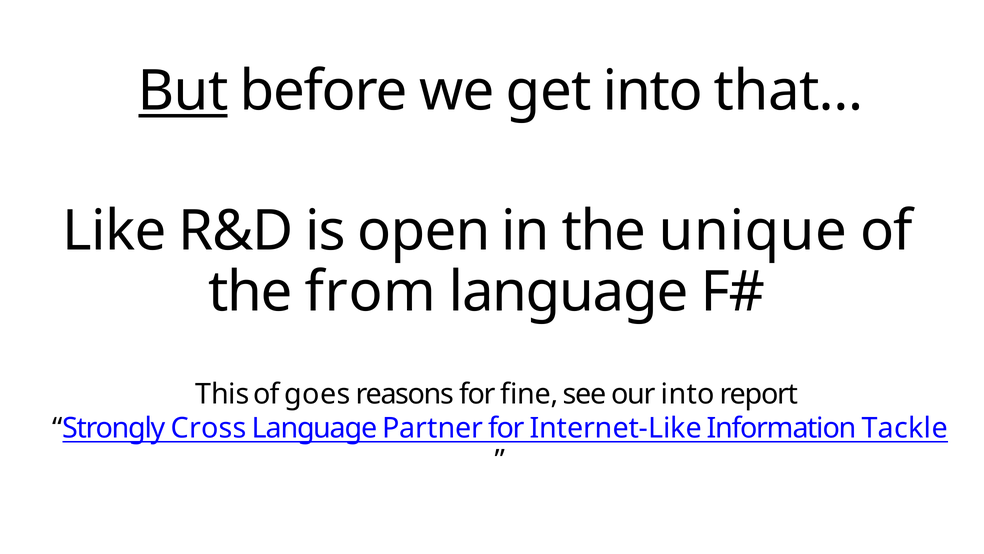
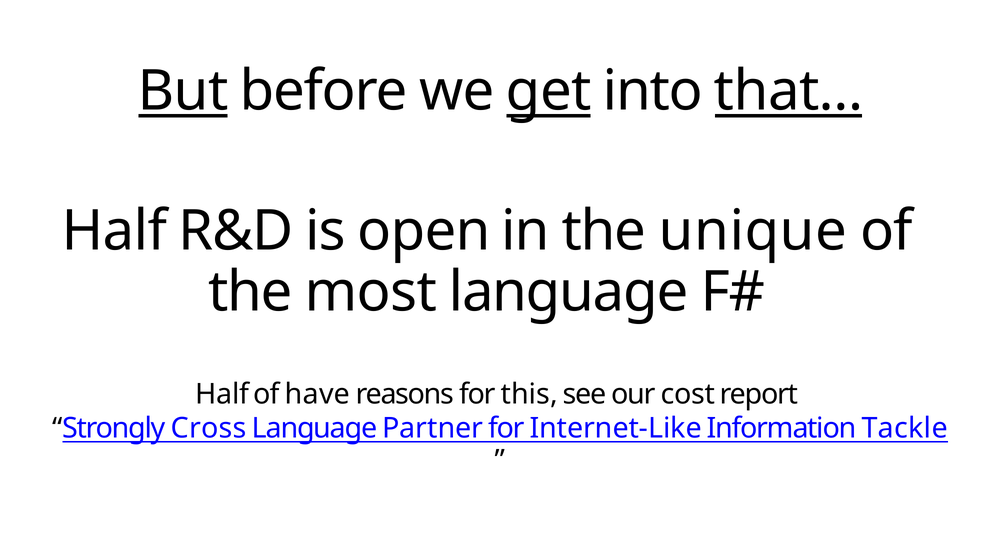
get underline: none -> present (549, 91)
that… underline: none -> present (789, 91)
Like: Like -> Half (114, 231)
from: from -> most (371, 292)
This: This -> Half (222, 394)
goes: goes -> have (317, 394)
fine: fine -> this (529, 394)
our into: into -> cost (688, 394)
